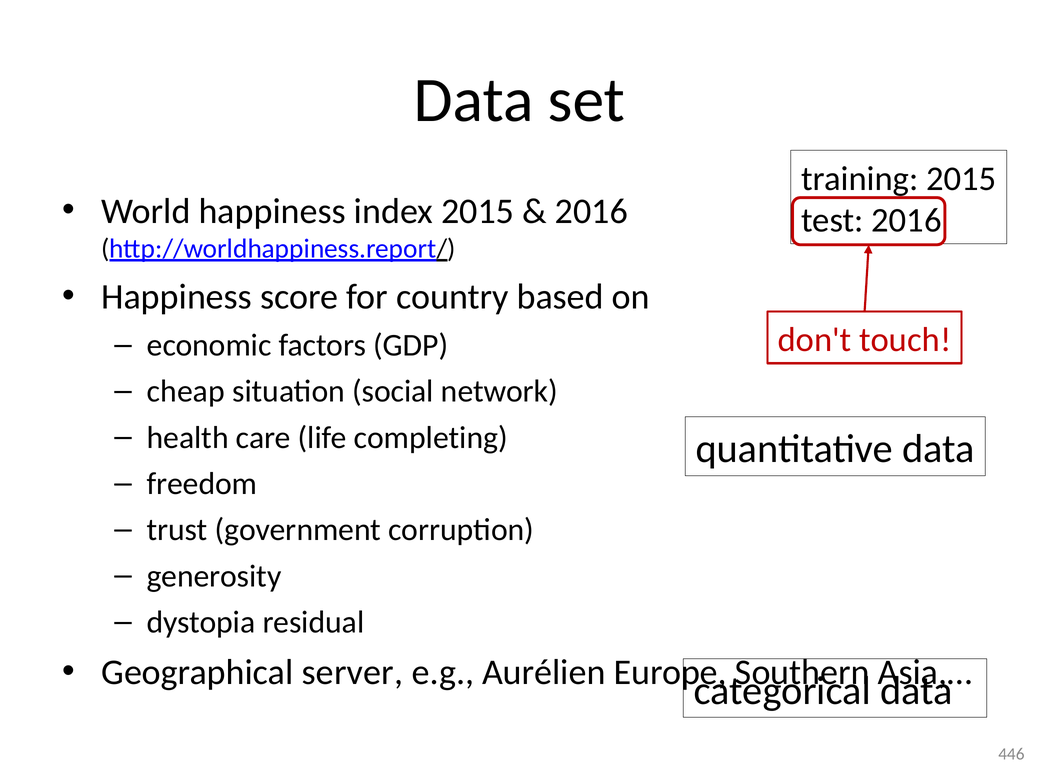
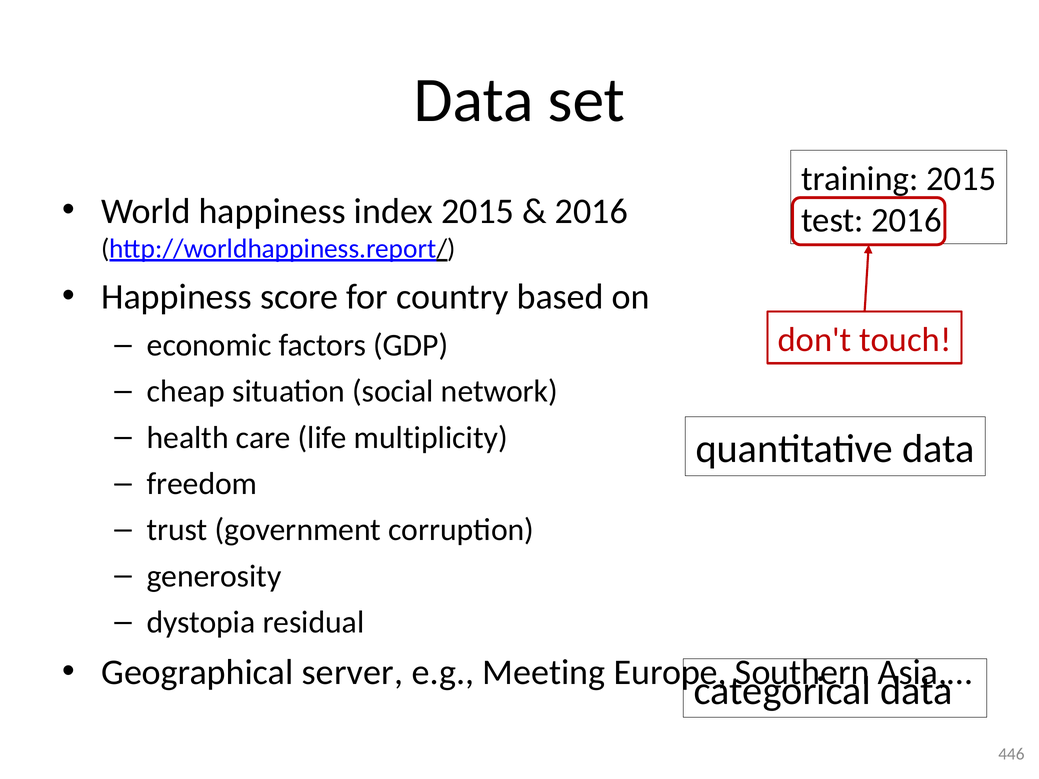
completing: completing -> multiplicity (431, 438)
Aurélien: Aurélien -> Meeting (544, 673)
